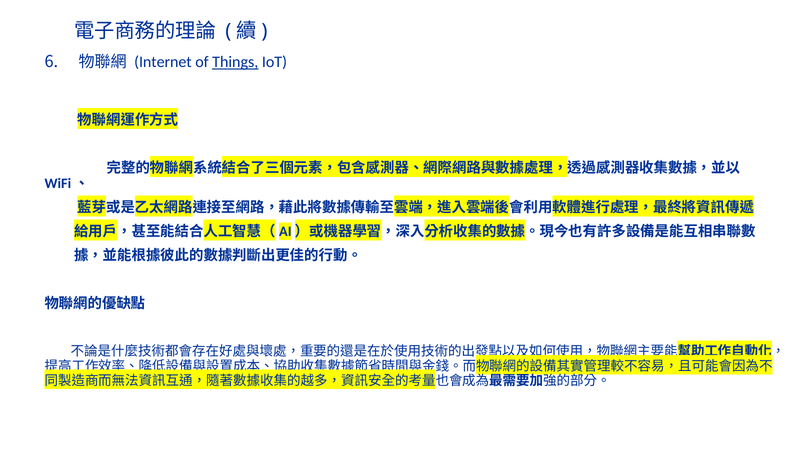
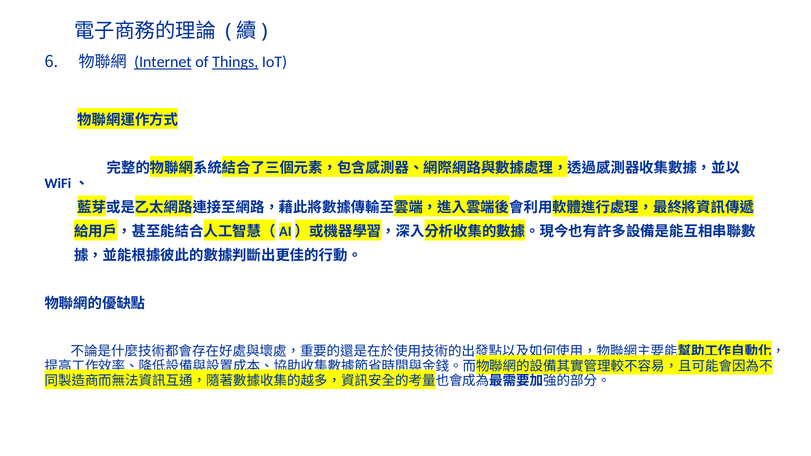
Internet underline: none -> present (163, 62)
